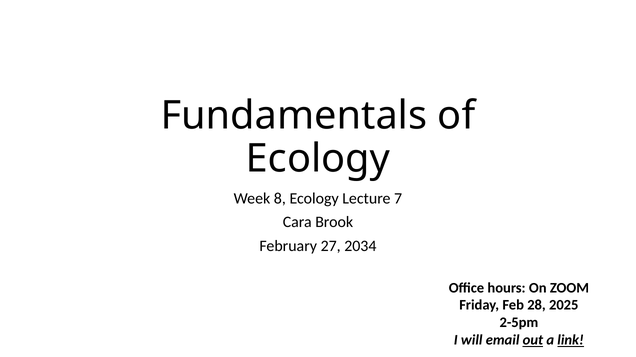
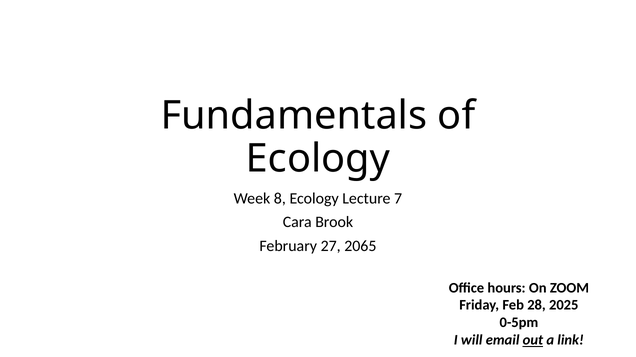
2034: 2034 -> 2065 (360, 246)
2-5pm: 2-5pm -> 0-5pm (519, 323)
link underline: present -> none (571, 341)
